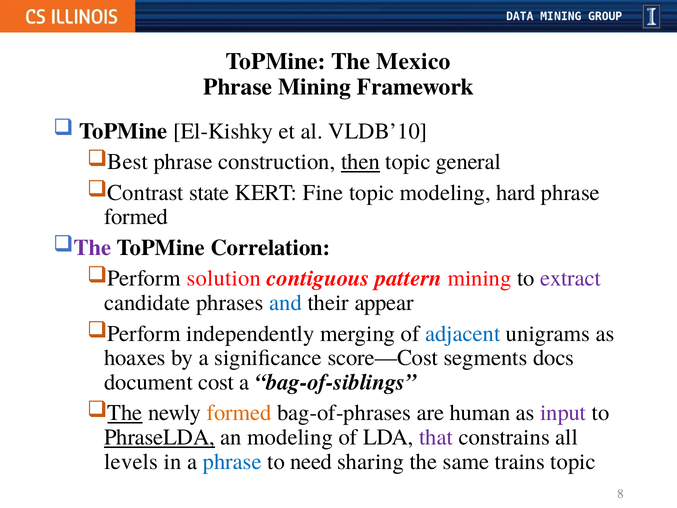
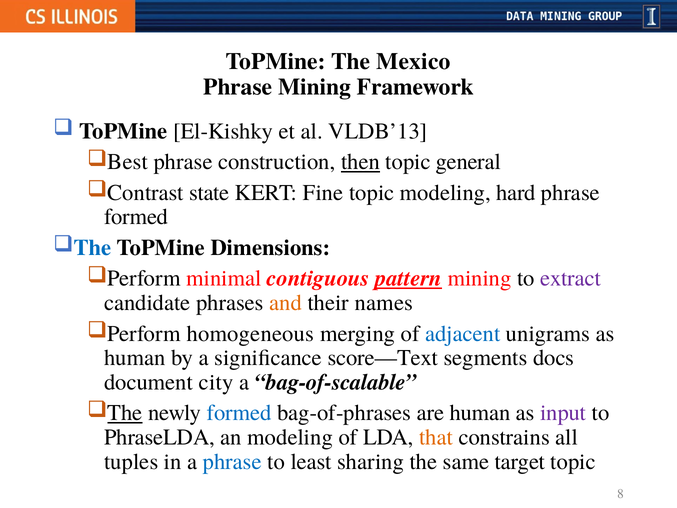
VLDB’10: VLDB’10 -> VLDB’13 (378, 131)
The colour: purple -> blue (92, 248)
Correlation: Correlation -> Dimensions (270, 248)
solution: solution -> minimal (224, 278)
pattern underline: none -> present (409, 278)
and colour: blue -> orange (286, 303)
appear: appear -> names (384, 303)
independently: independently -> homogeneous (250, 333)
hoaxes: hoaxes -> human (135, 358)
score—Cost: score—Cost -> score—Text (383, 358)
cost: cost -> city (216, 382)
bag-of-siblings: bag-of-siblings -> bag-of-scalable (336, 382)
formed colour: orange -> blue (239, 413)
PhraseLDA underline: present -> none (160, 437)
that colour: purple -> orange (436, 437)
levels: levels -> tuples (131, 462)
need: need -> least (311, 462)
trains: trains -> target (520, 462)
